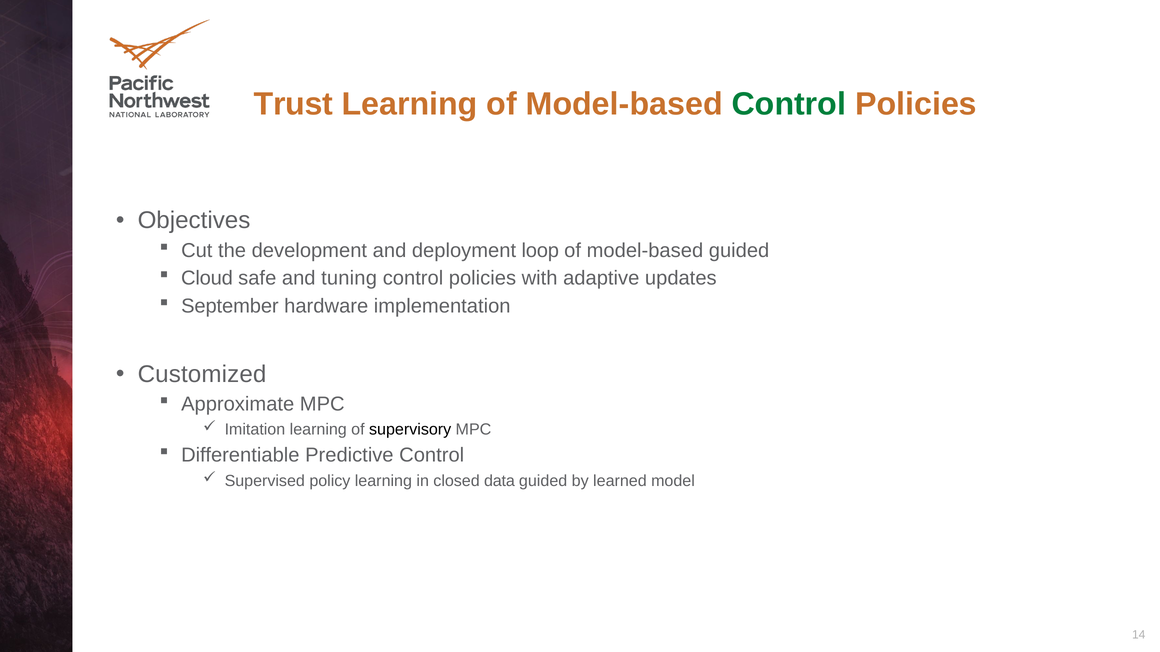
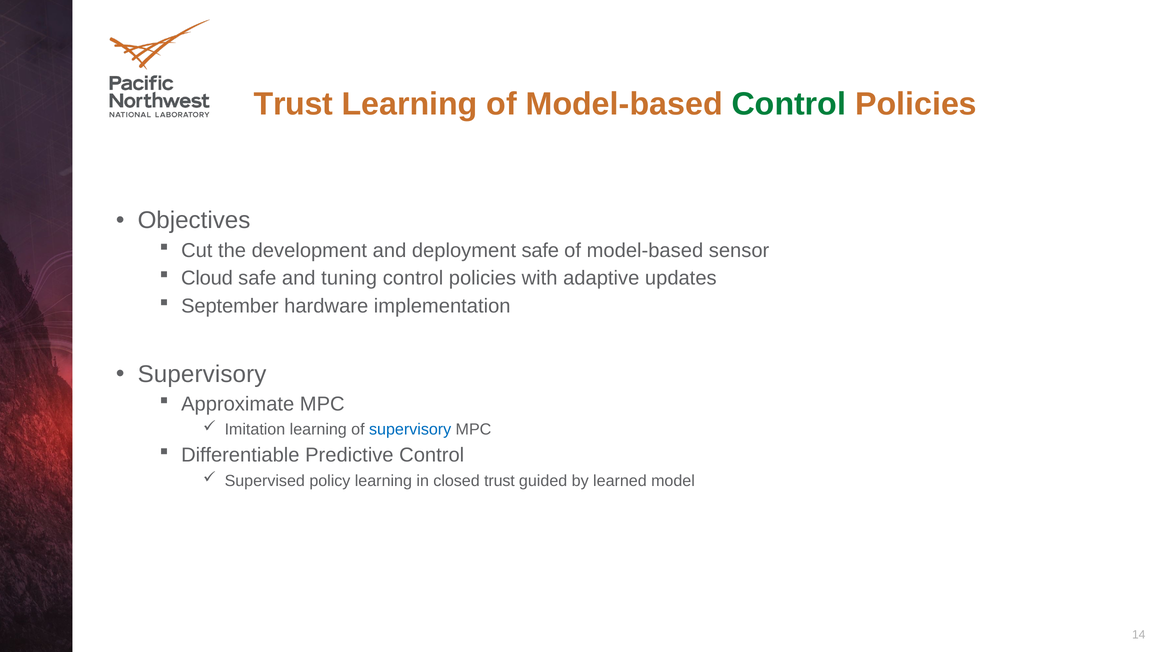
deployment loop: loop -> safe (540, 251)
model-based guided: guided -> sensor (739, 251)
Customized: Customized -> Supervisory (202, 374)
supervisory colour: black -> blue (410, 430)
closed data: data -> trust (499, 481)
